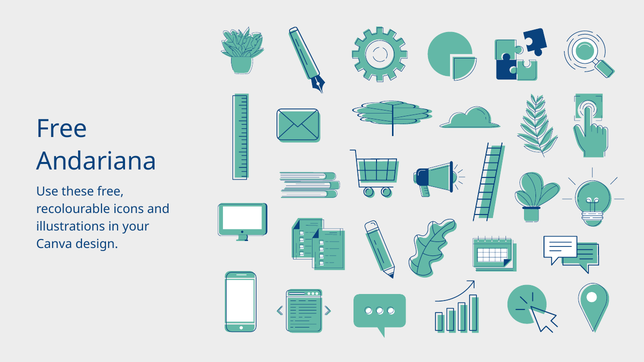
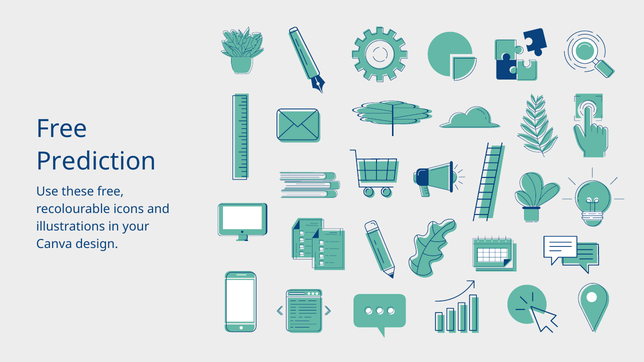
Andariana: Andariana -> Prediction (96, 162)
